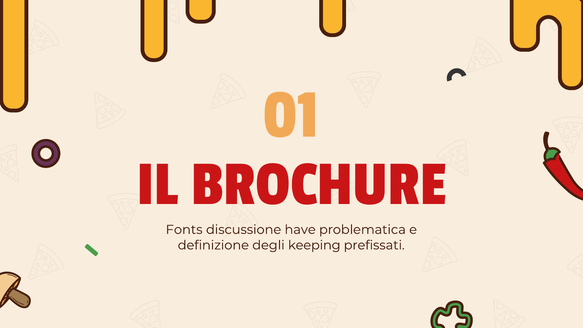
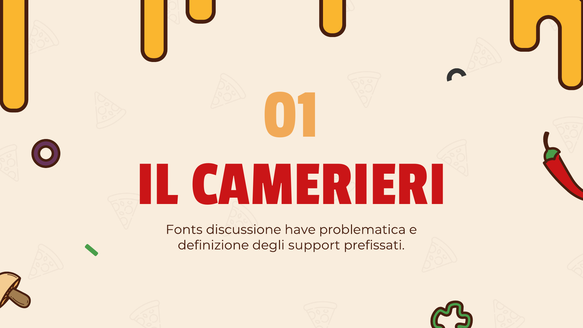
BROCHURE: BROCHURE -> CAMERIERI (319, 183)
keeping: keeping -> support (314, 245)
